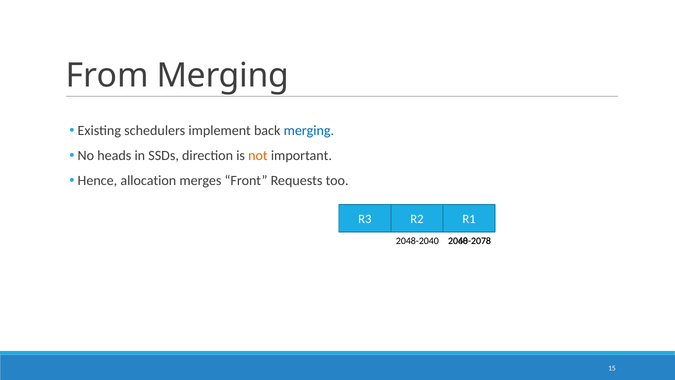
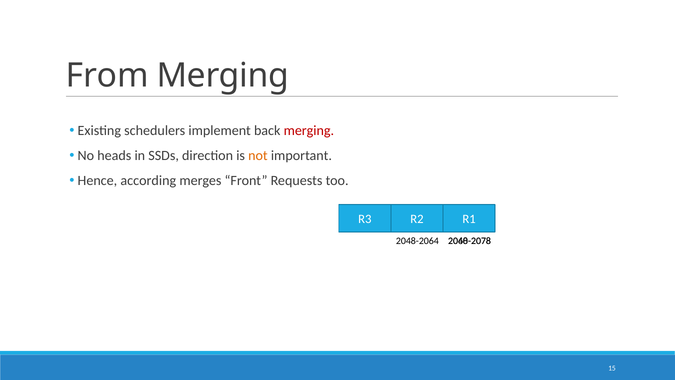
merging colour: blue -> red (309, 130)
allocation: allocation -> according (148, 180)
2048-2040: 2048-2040 -> 2048-2064 (417, 241)
